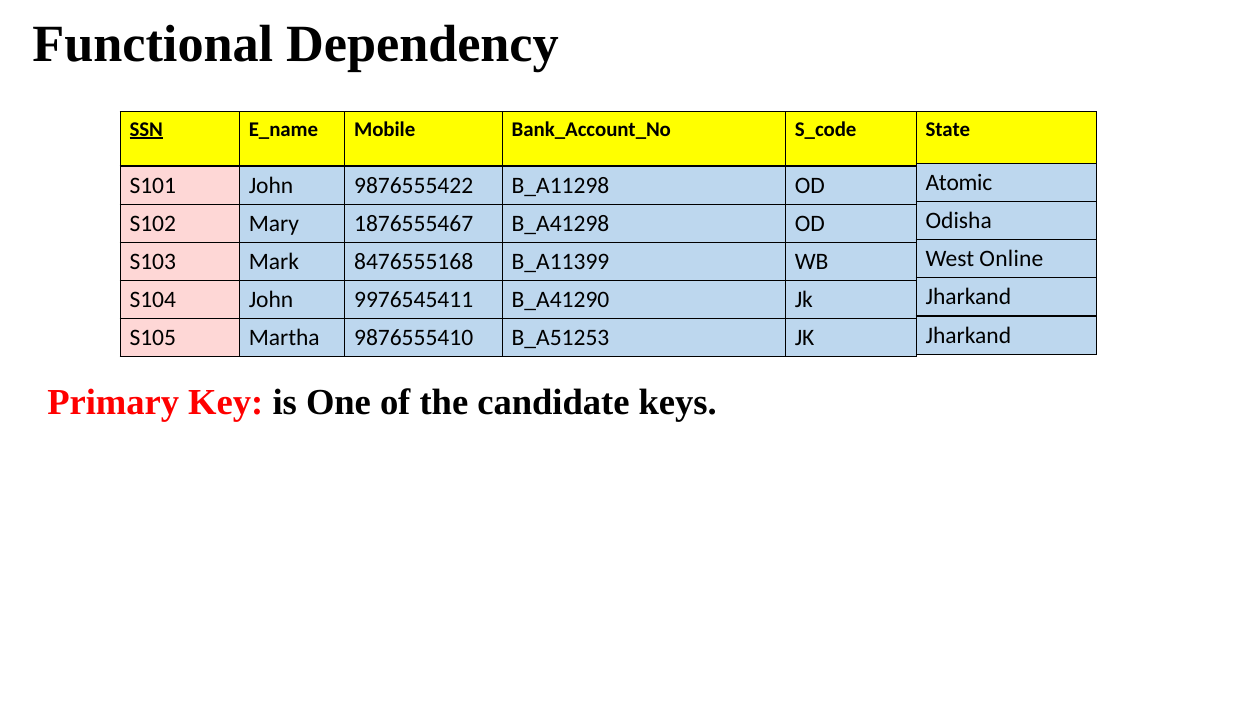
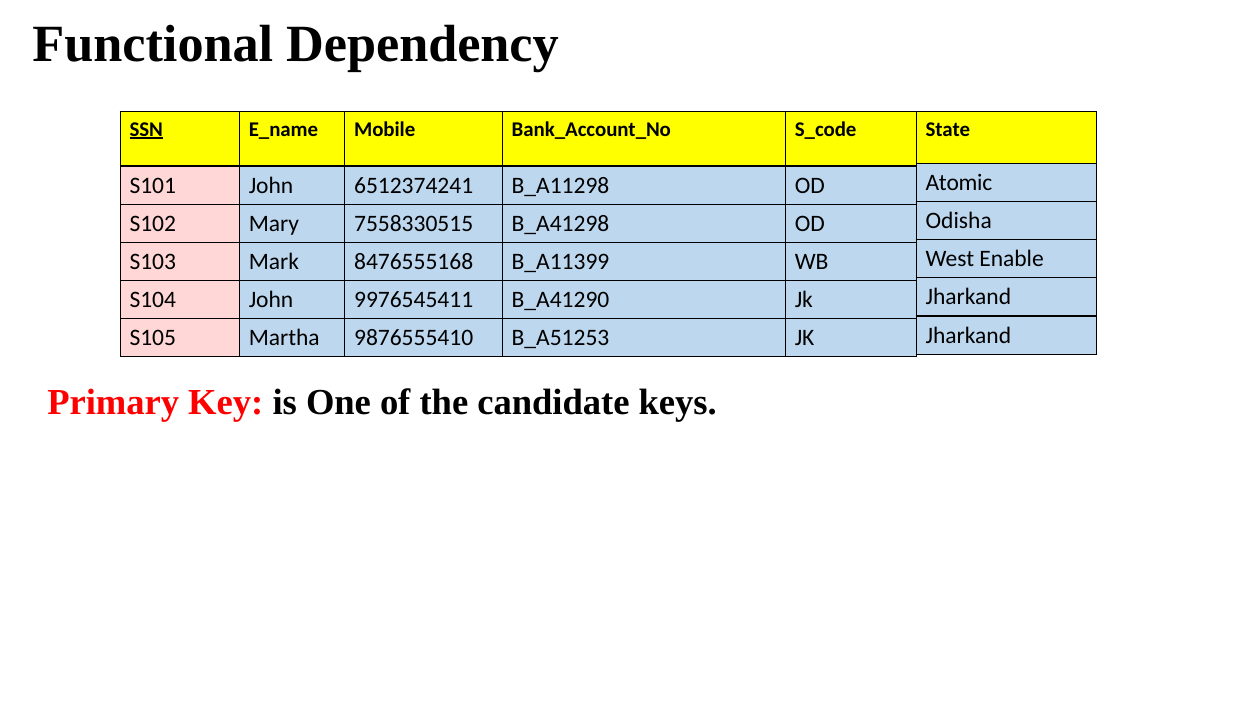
9876555422: 9876555422 -> 6512374241 (414, 185)
1876555467: 1876555467 -> 7558330515 (414, 224)
Online: Online -> Enable (1012, 259)
